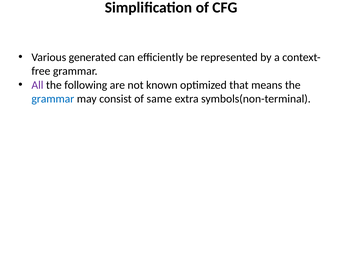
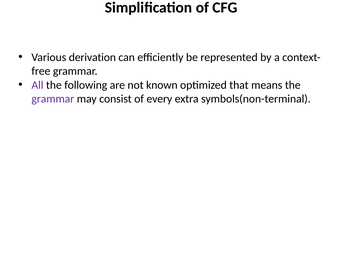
generated: generated -> derivation (92, 57)
grammar colour: blue -> purple (53, 99)
same: same -> every (159, 99)
